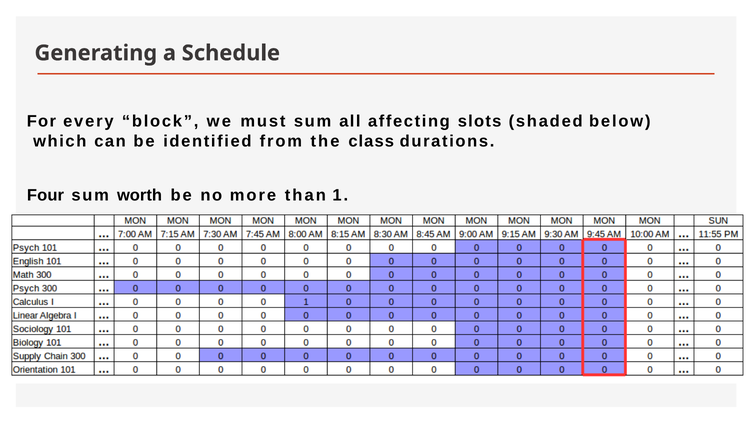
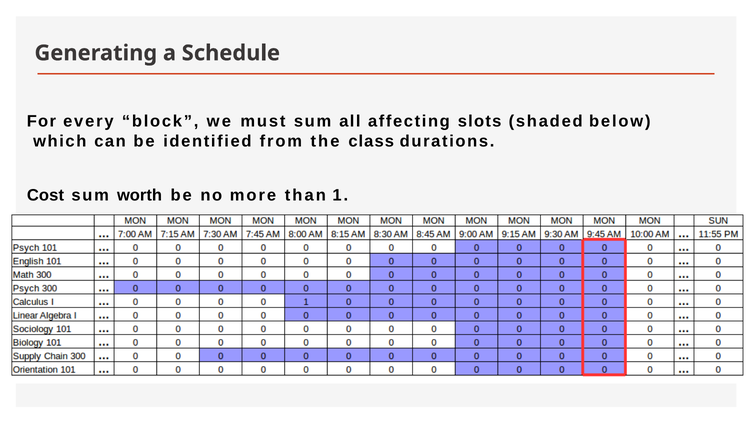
Four: Four -> Cost (45, 195)
